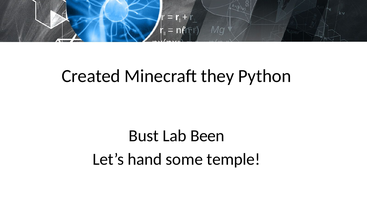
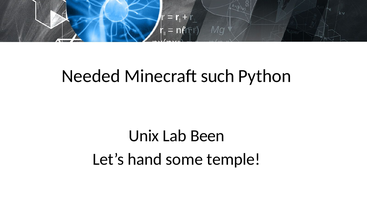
Created: Created -> Needed (91, 76)
they: they -> such (218, 76)
Bust: Bust -> Unix (144, 135)
